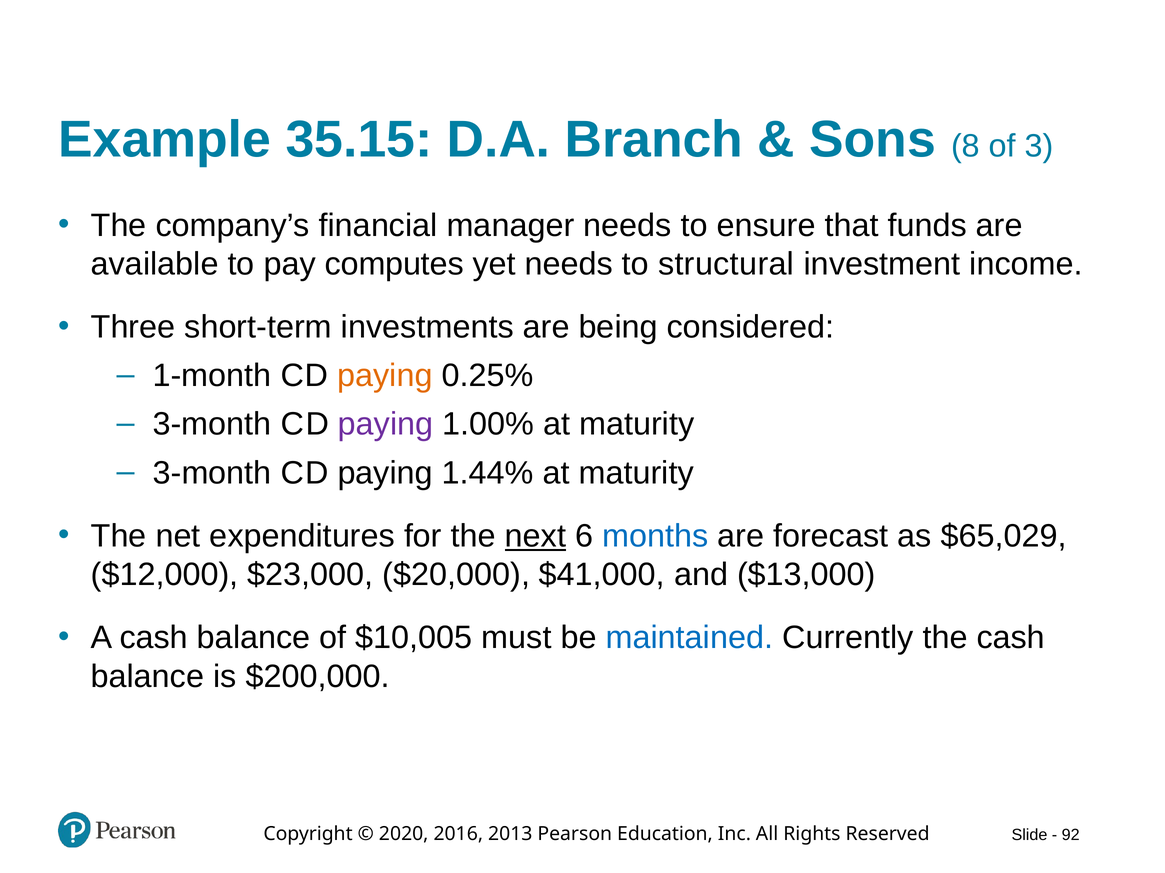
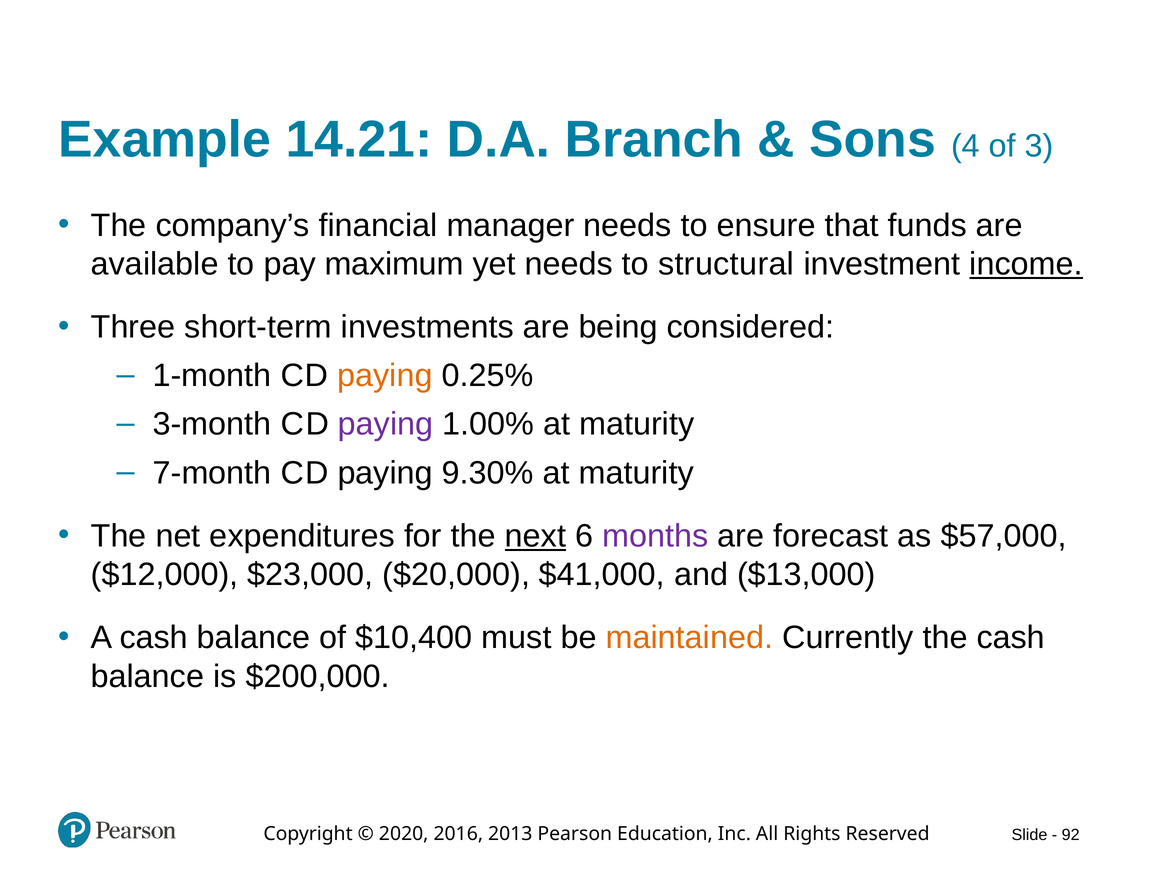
35.15: 35.15 -> 14.21 (359, 140)
8: 8 -> 4 (966, 146)
computes: computes -> maximum (394, 264)
income underline: none -> present (1026, 264)
3-month: 3-month -> 7-month (212, 473)
1.44%: 1.44% -> 9.30% (488, 473)
months colour: blue -> purple (655, 536)
$65,029: $65,029 -> $57,000 (1004, 536)
$10,005: $10,005 -> $10,400 (414, 638)
maintained colour: blue -> orange (689, 638)
